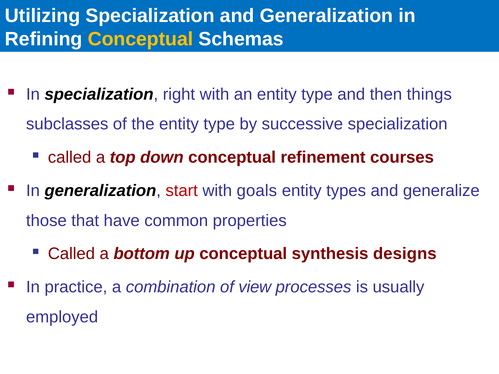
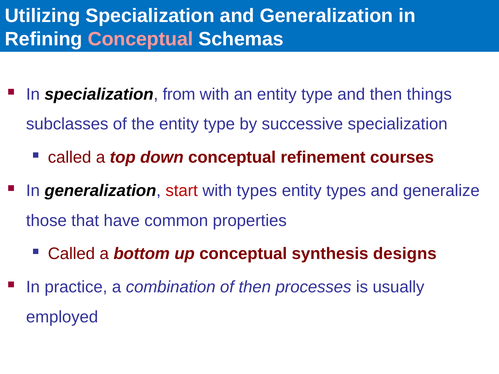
Conceptual colour: yellow -> pink (140, 39)
right: right -> from (179, 94)
with goals: goals -> types (257, 191)
of view: view -> then (255, 287)
